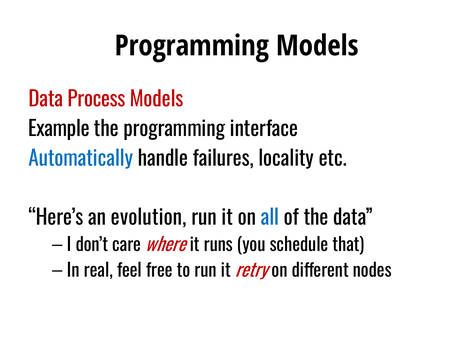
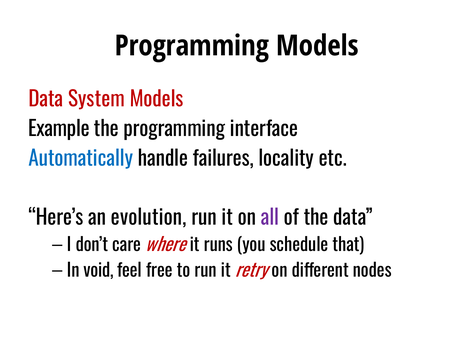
Process: Process -> System (96, 99)
all colour: blue -> purple (270, 218)
real: real -> void (98, 270)
